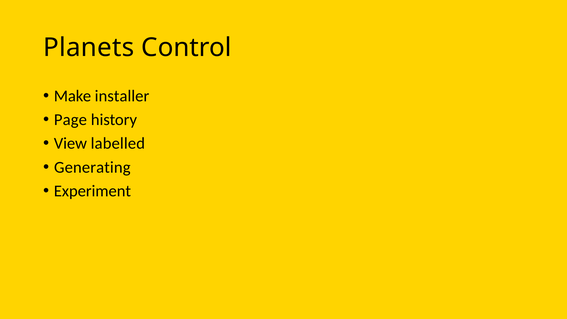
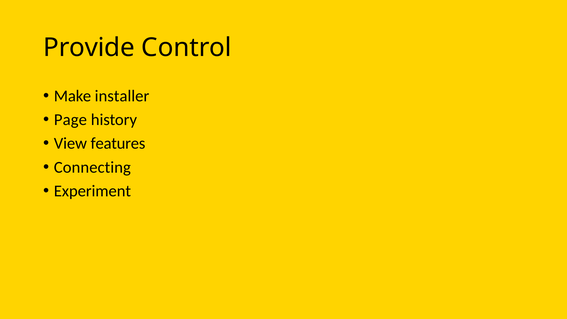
Planets: Planets -> Provide (89, 48)
labelled: labelled -> features (118, 143)
Generating: Generating -> Connecting (92, 167)
